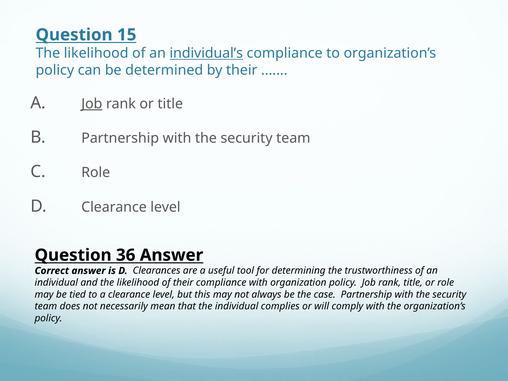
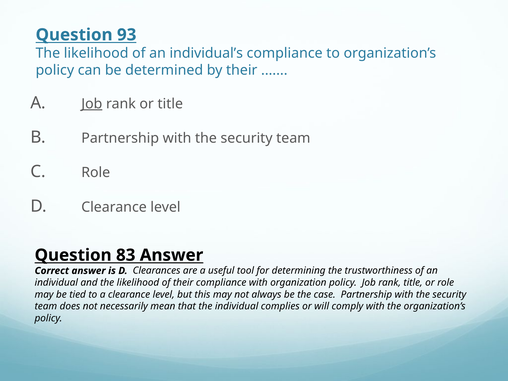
15: 15 -> 93 (127, 35)
individual’s underline: present -> none (206, 53)
36: 36 -> 83 (126, 255)
